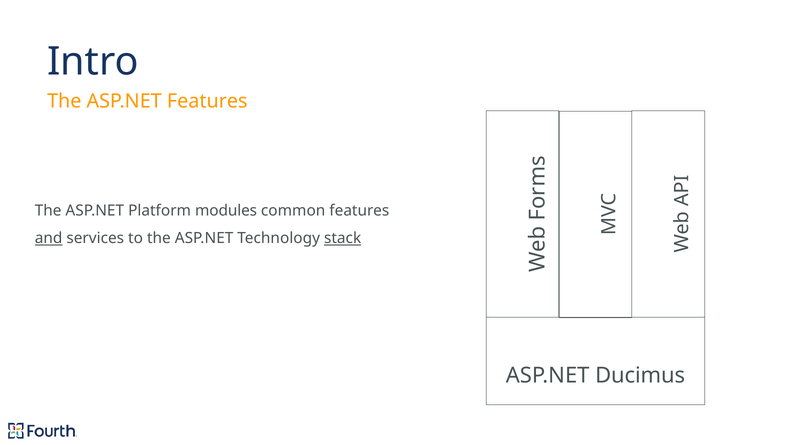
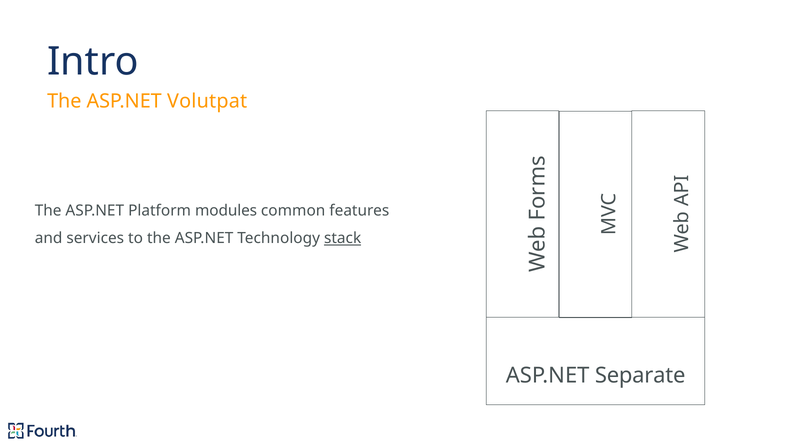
ASP.NET Features: Features -> Volutpat (207, 101)
and underline: present -> none (49, 238)
Ducimus: Ducimus -> Separate (640, 376)
